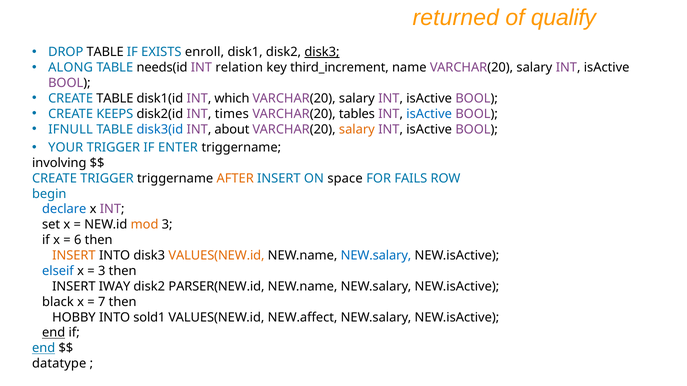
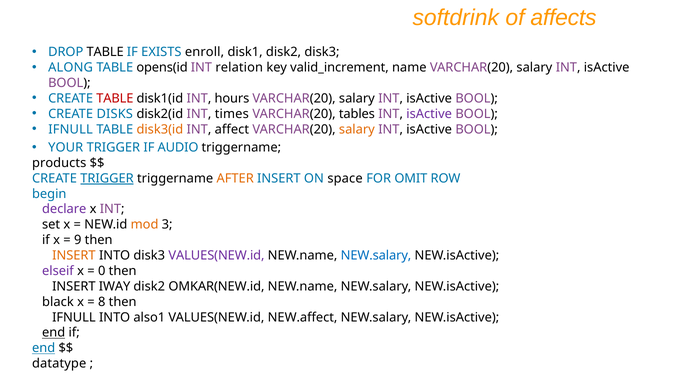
returned: returned -> softdrink (456, 18)
qualify: qualify -> affects (564, 18)
disk3 underline: present -> none (322, 52)
needs(id: needs(id -> opens(id (162, 68)
third_increment: third_increment -> valid_increment (339, 68)
TABLE colour: black -> red (115, 99)
which: which -> hours (232, 99)
KEEPS: KEEPS -> DISKS (115, 114)
isActive colour: blue -> purple (429, 114)
disk3(id colour: blue -> orange (160, 129)
about: about -> affect (232, 129)
ENTER: ENTER -> AUDIO (178, 148)
involving: involving -> products (59, 163)
TRIGGER underline: none -> present (107, 179)
FAILS: FAILS -> OMIT (411, 179)
declare colour: blue -> purple (64, 209)
6: 6 -> 9 (78, 240)
VALUES(NEW.id colour: orange -> purple (216, 256)
elseif colour: blue -> purple (58, 271)
3: 3 -> 0 (102, 271)
PARSER(NEW.id: PARSER(NEW.id -> OMKAR(NEW.id (216, 287)
7: 7 -> 8 (102, 302)
HOBBY: HOBBY -> IFNULL (74, 318)
sold1: sold1 -> also1 (149, 318)
